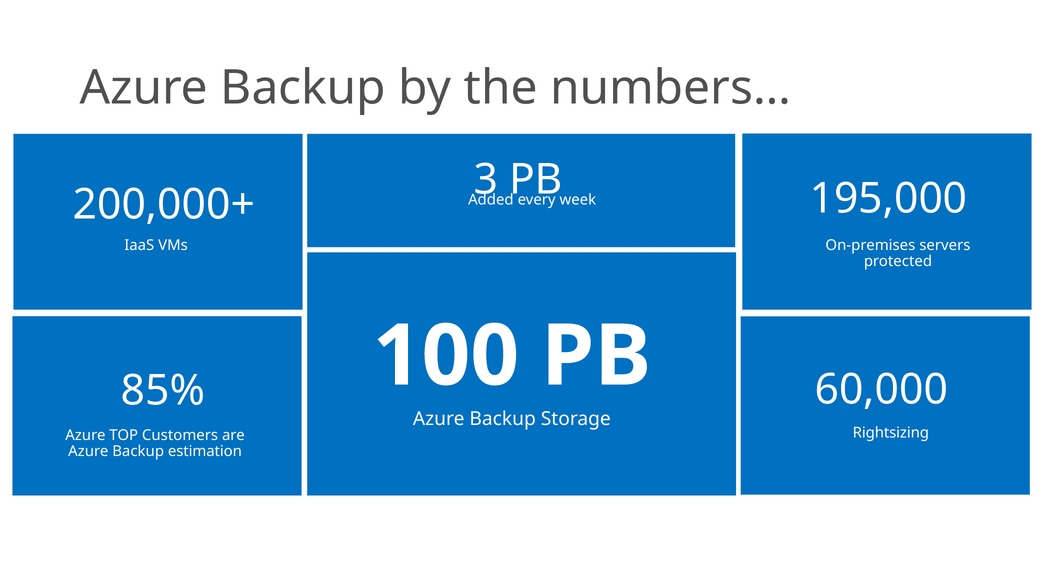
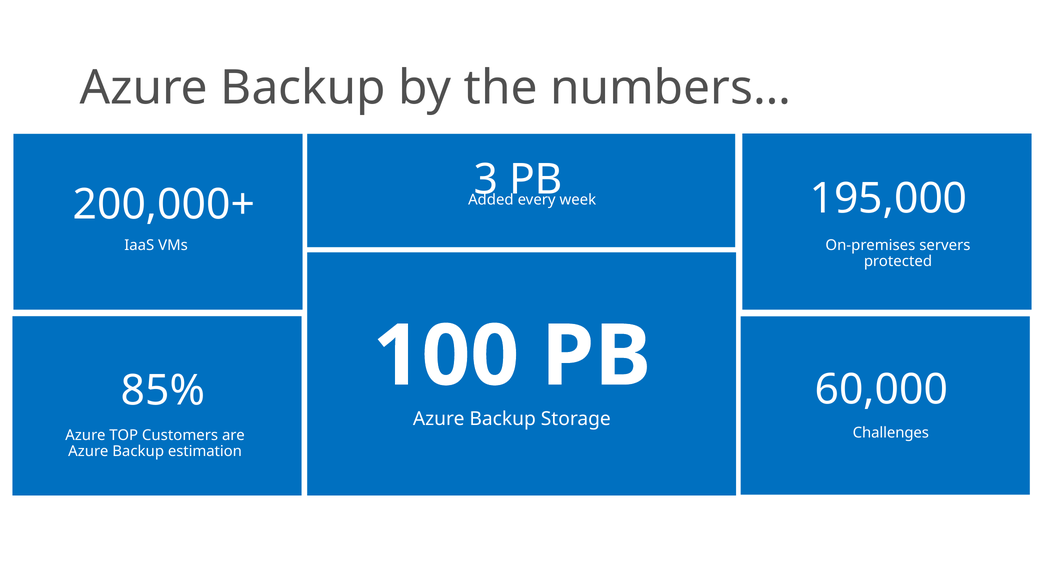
Rightsizing: Rightsizing -> Challenges (891, 433)
